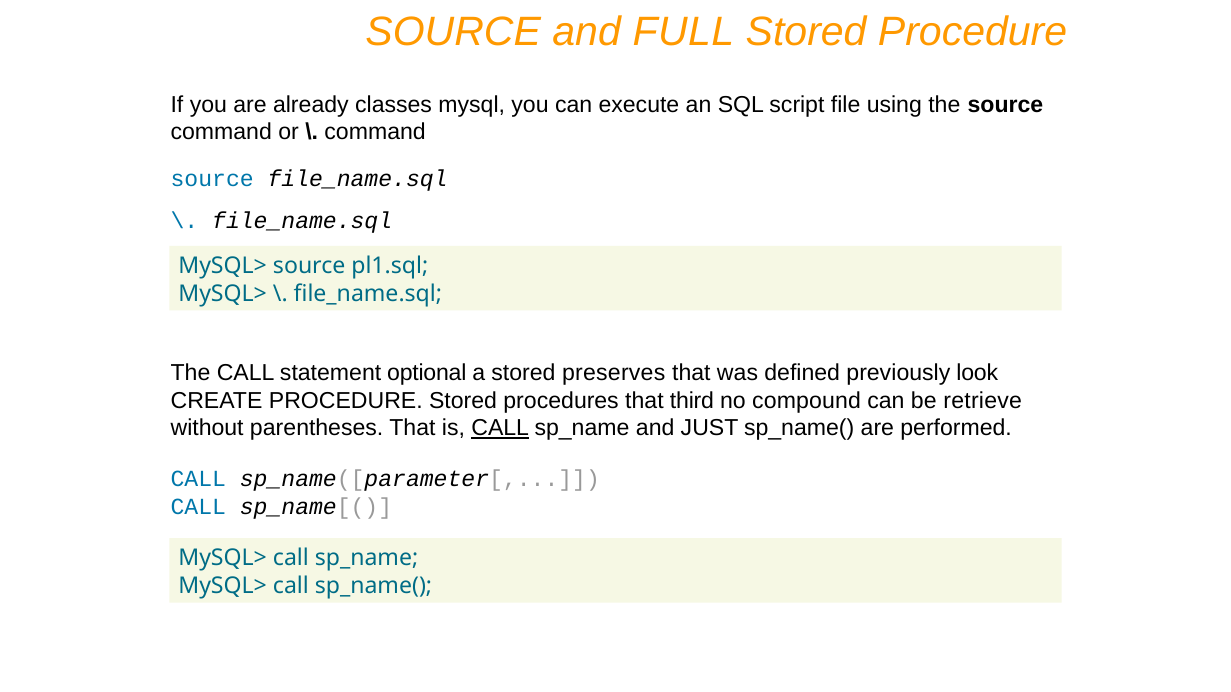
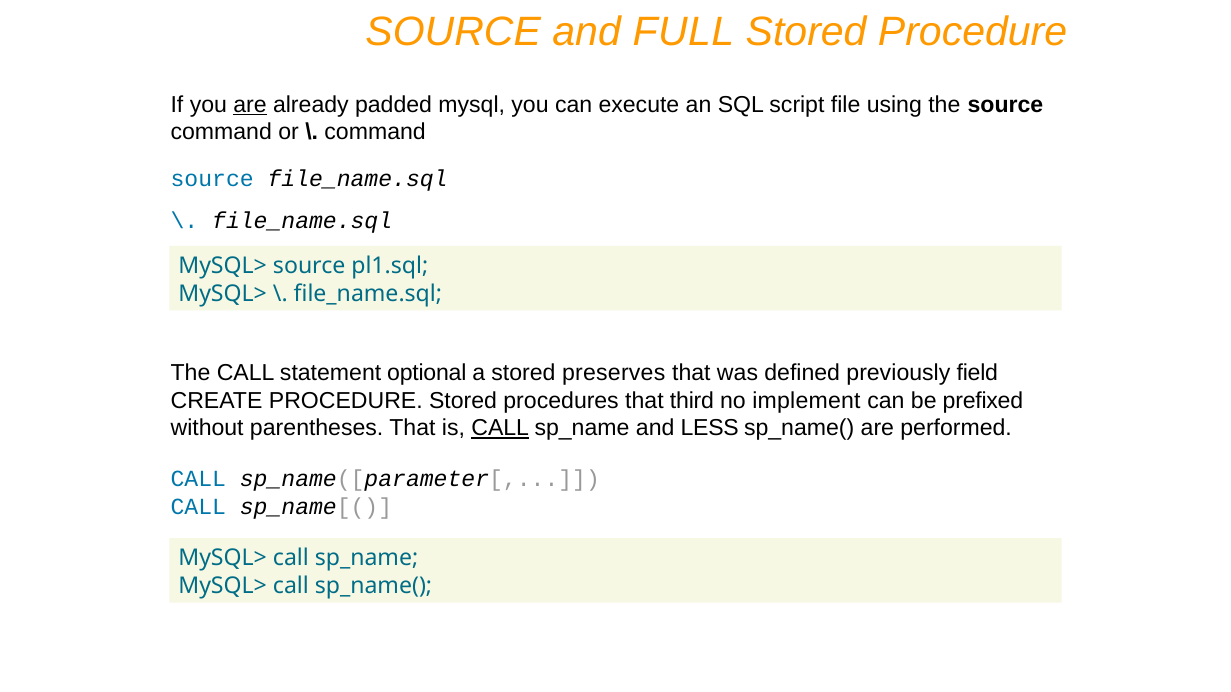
are underline: none -> present (250, 105)
classes: classes -> padded (394, 105)
look: look -> field (977, 373)
compound: compound -> implement (806, 401)
retrieve: retrieve -> prefixed (983, 401)
JUST: JUST -> LESS (710, 428)
